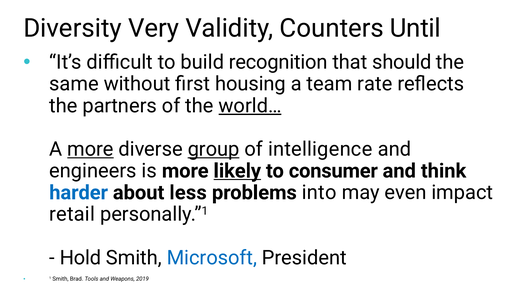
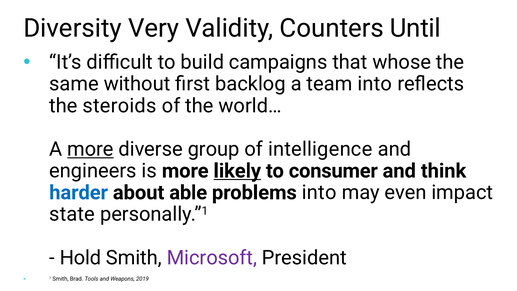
recognition: recognition -> campaigns (278, 62)
should: should -> whose (402, 62)
housing: housing -> backlog (250, 84)
team rate: rate -> into (375, 84)
partners: partners -> steroids (120, 106)
world… underline: present -> none (250, 106)
group underline: present -> none (214, 149)
less: less -> able (188, 193)
retail: retail -> state (72, 214)
Microsoft colour: blue -> purple (212, 258)
